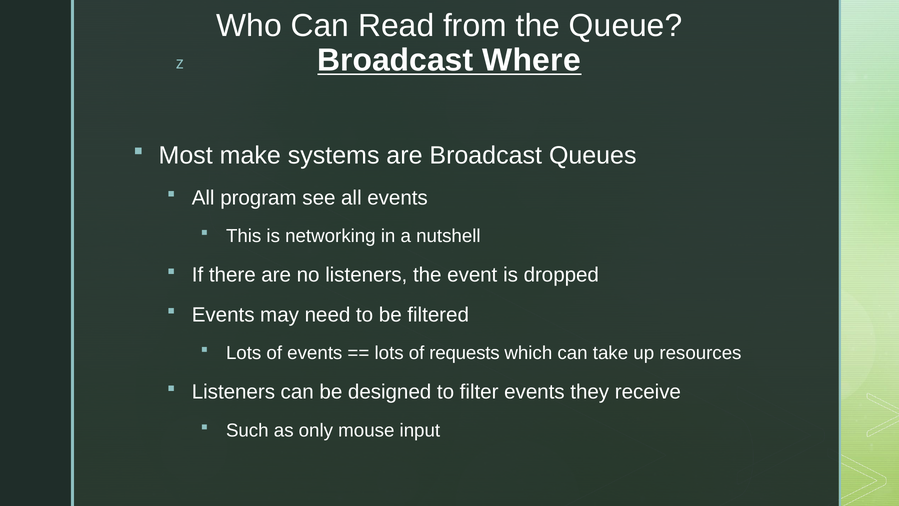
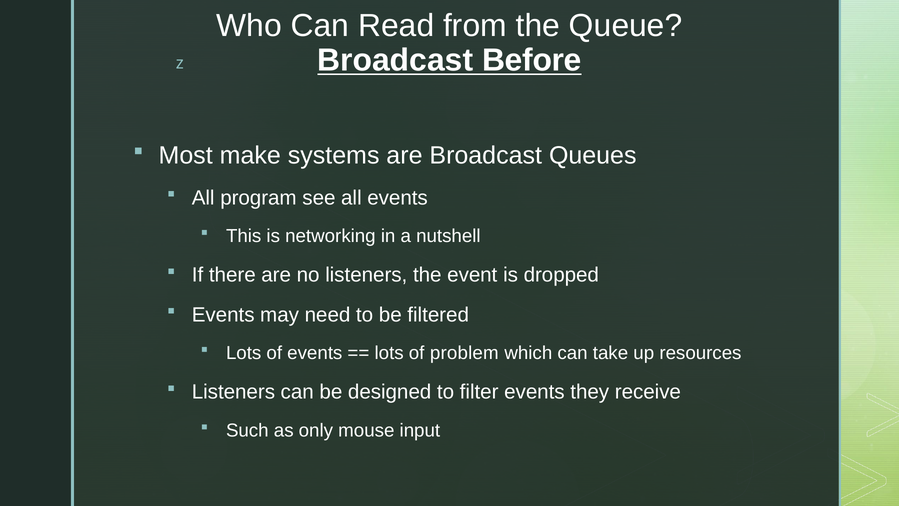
Where: Where -> Before (532, 60)
requests: requests -> problem (464, 353)
